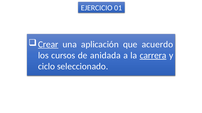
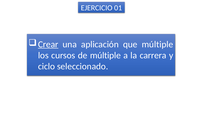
que acuerdo: acuerdo -> múltiple (157, 45)
de anidada: anidada -> múltiple (105, 56)
carrera underline: present -> none (153, 56)
